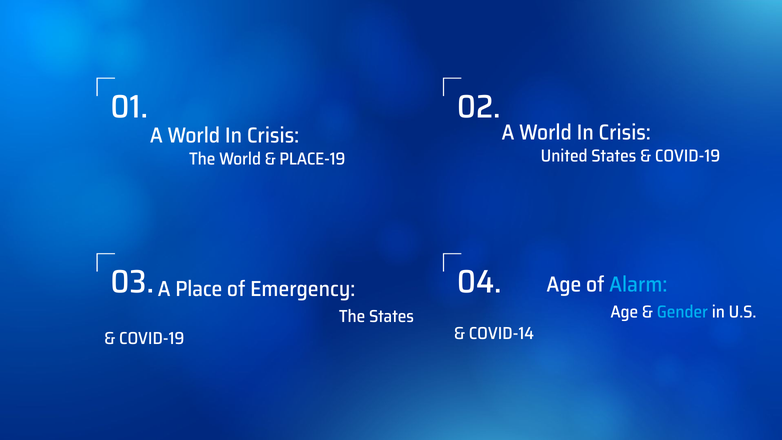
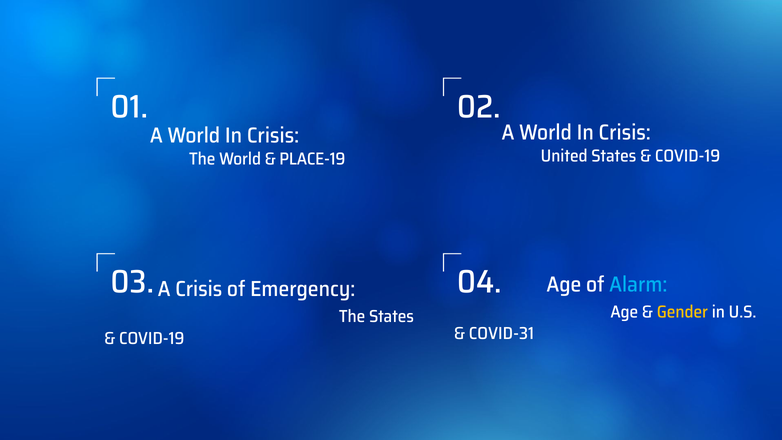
A Place: Place -> Crisis (199, 289)
Gender colour: light blue -> yellow (682, 312)
COVID-14: COVID-14 -> COVID-31 (501, 334)
